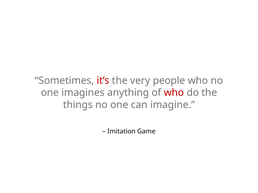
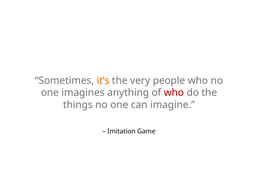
it’s colour: red -> orange (103, 81)
